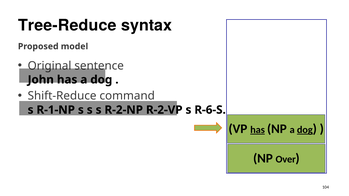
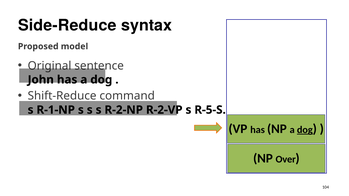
Tree-Reduce: Tree-Reduce -> Side-Reduce (67, 25)
R-6-S: R-6-S -> R-5-S (210, 110)
has underline: present -> none (258, 130)
